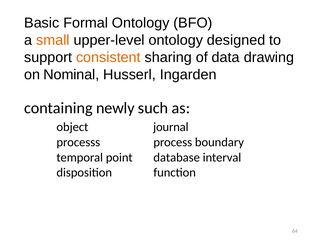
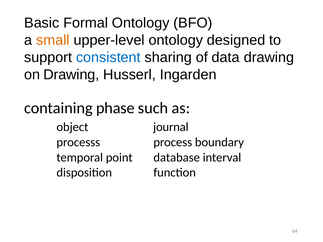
consistent colour: orange -> blue (108, 57)
on Nominal: Nominal -> Drawing (71, 75)
newly: newly -> phase (115, 108)
